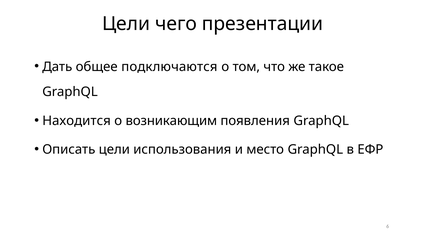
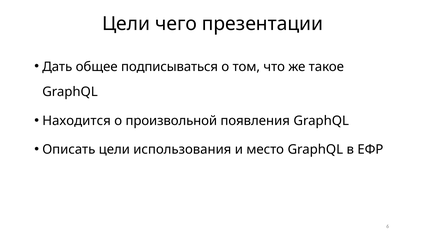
подключаются: подключаются -> подписываться (170, 67)
возникающим: возникающим -> произвольной (171, 121)
